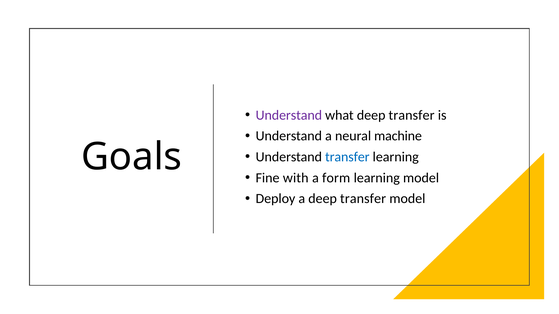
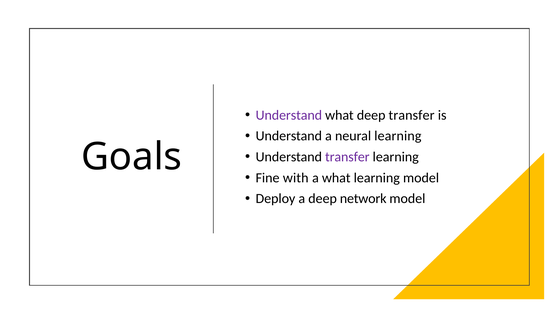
neural machine: machine -> learning (398, 136)
transfer colour: blue -> purple (347, 157)
a form: form -> what (336, 178)
a deep transfer: transfer -> network (363, 199)
